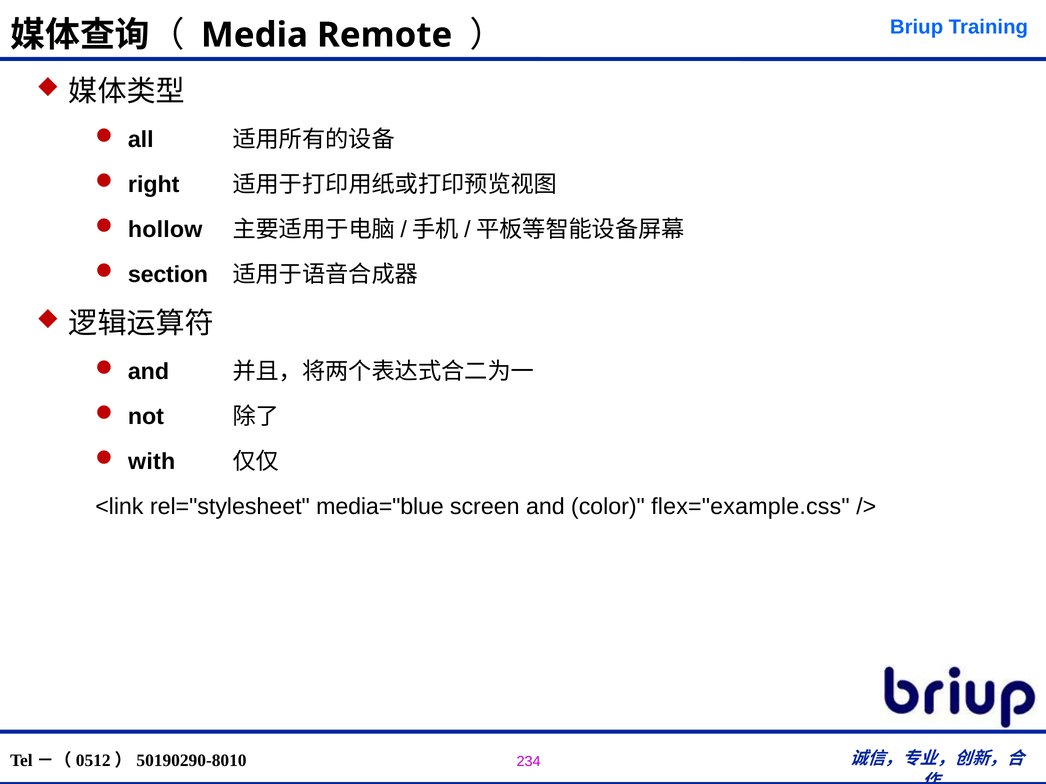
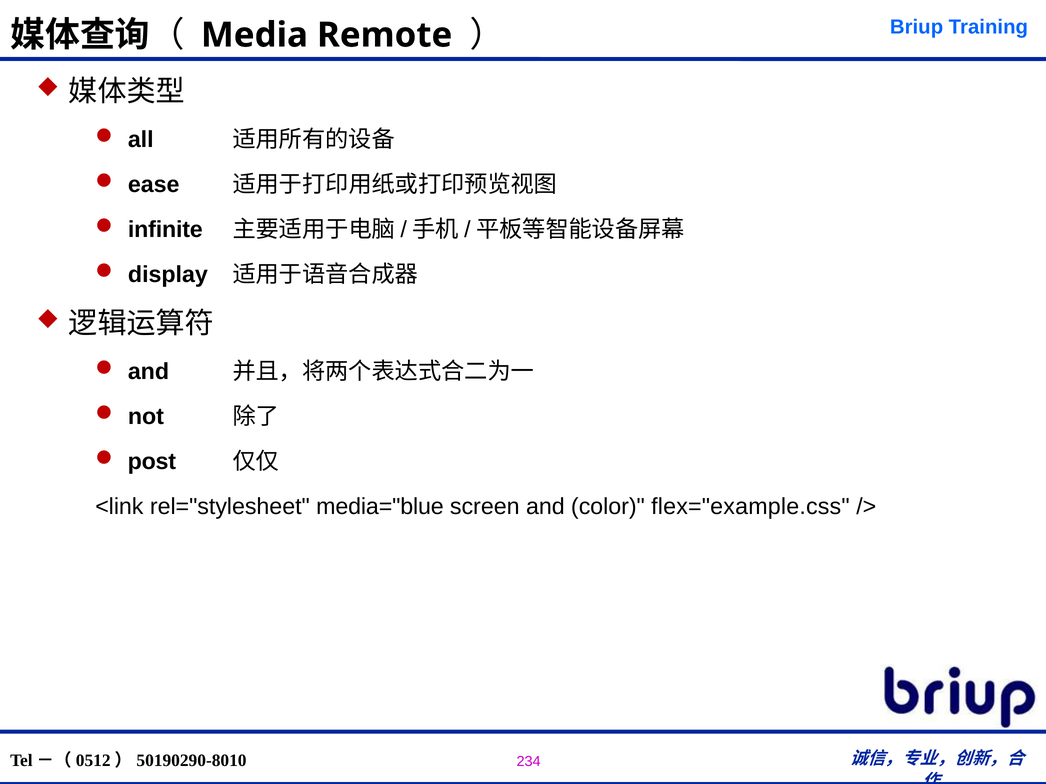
right: right -> ease (154, 185)
hollow: hollow -> infinite (165, 230)
section: section -> display (168, 275)
with: with -> post (152, 462)
